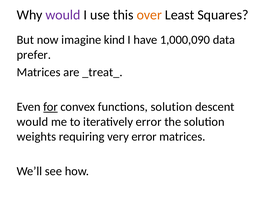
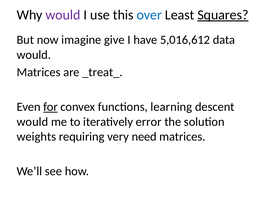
over colour: orange -> blue (149, 15)
Squares underline: none -> present (223, 15)
kind: kind -> give (114, 40)
1,000,090: 1,000,090 -> 5,016,612 (185, 40)
prefer: prefer -> would (34, 55)
functions solution: solution -> learning (171, 107)
very error: error -> need (144, 136)
